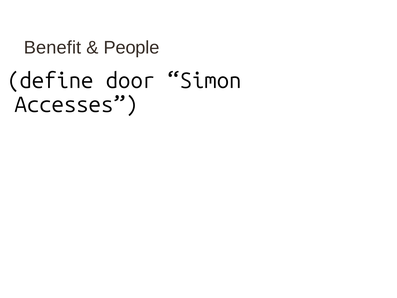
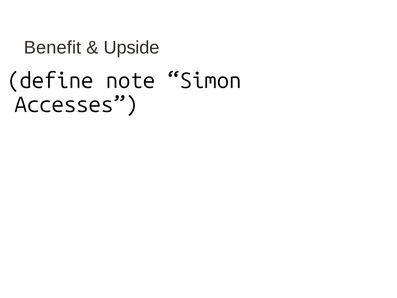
People: People -> Upside (132, 48)
door: door -> note (131, 81)
